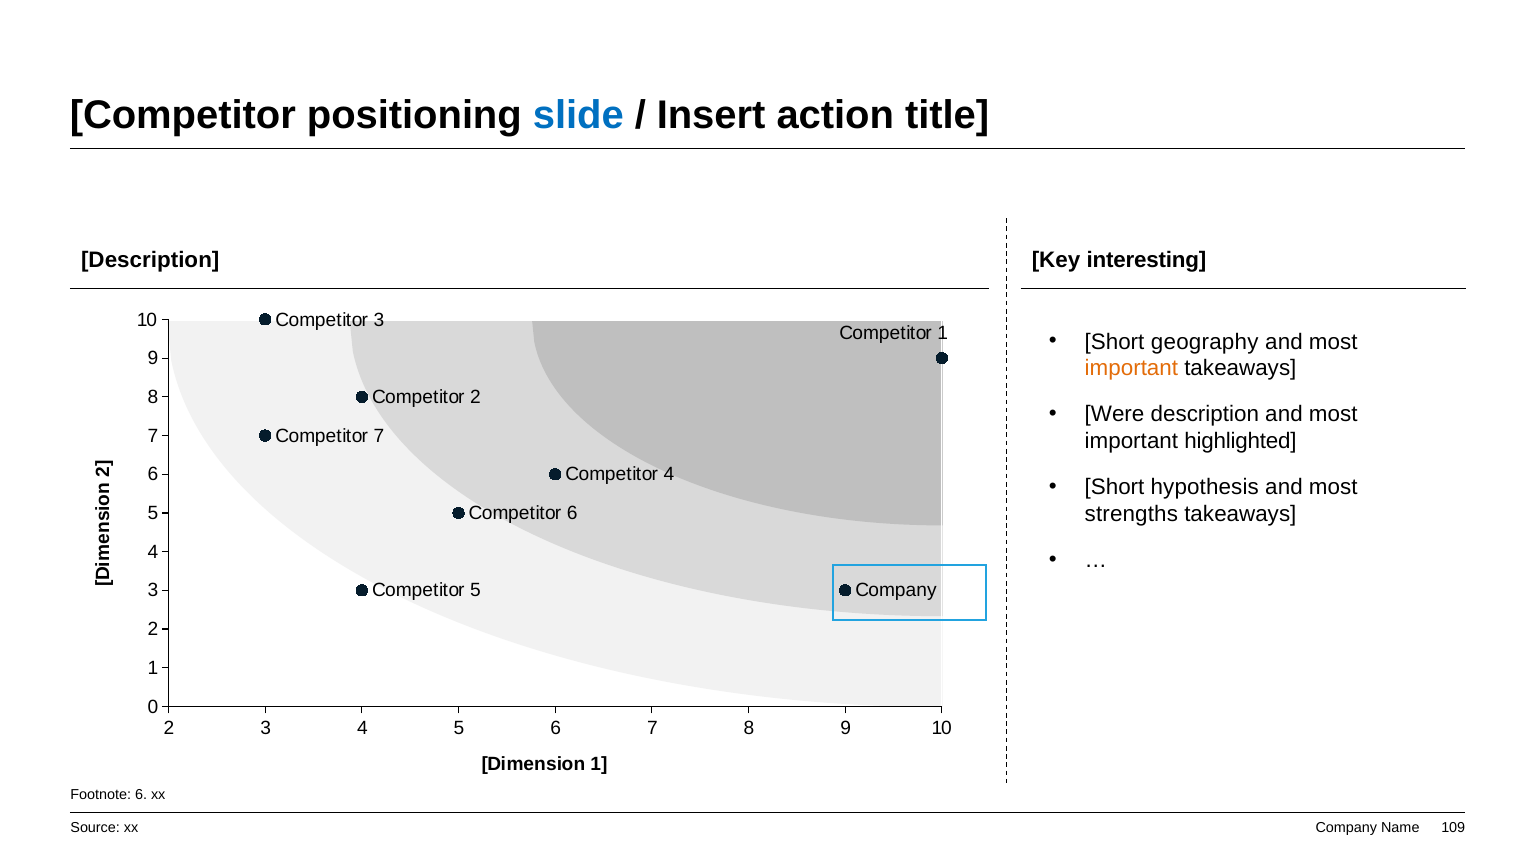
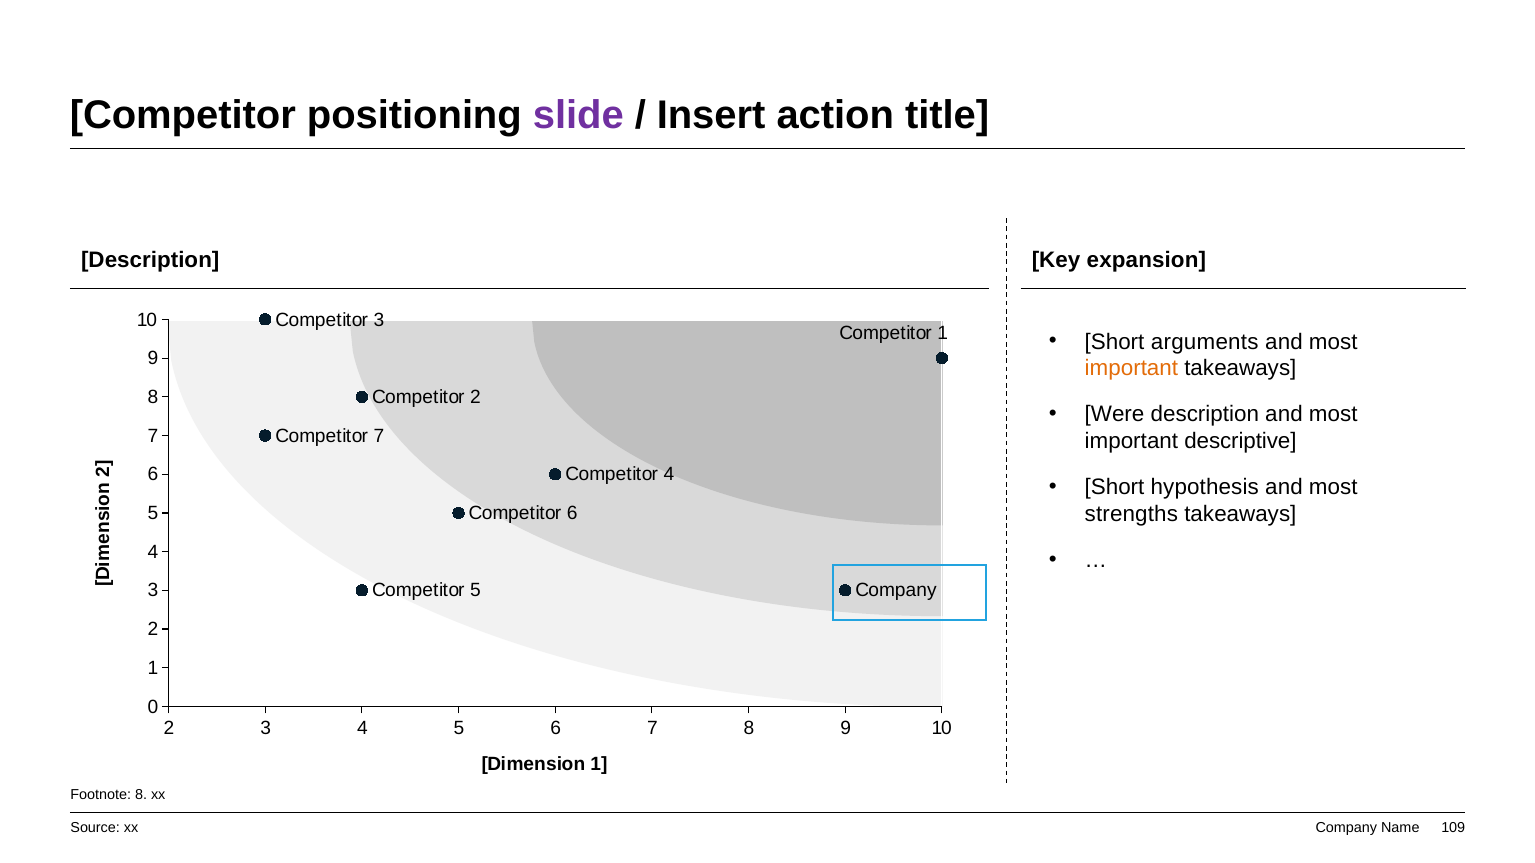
slide colour: blue -> purple (578, 116)
interesting: interesting -> expansion (1146, 260)
geography: geography -> arguments (1205, 342)
highlighted: highlighted -> descriptive (1240, 442)
Footnote 6: 6 -> 8 (141, 795)
